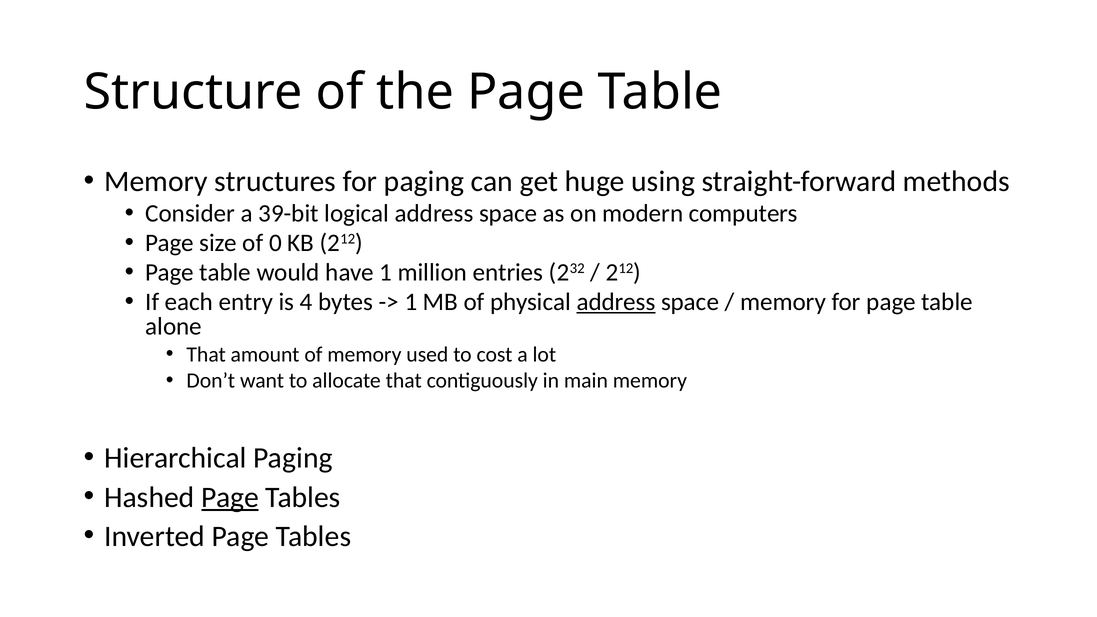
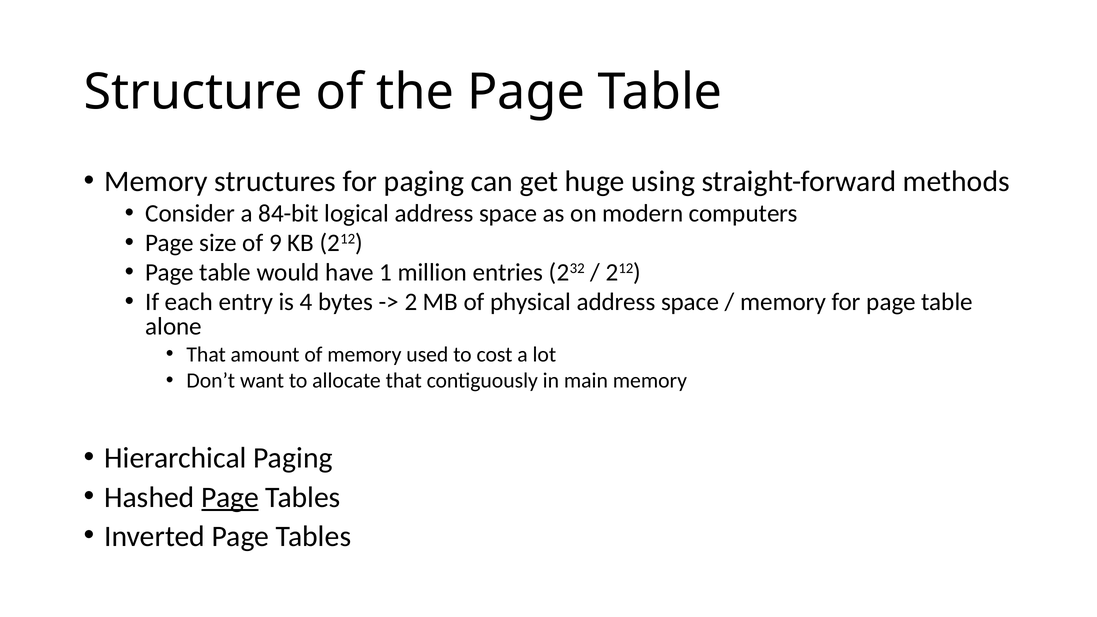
39-bit: 39-bit -> 84-bit (288, 214)
0: 0 -> 9 (275, 243)
1: 1 -> 2 (411, 302)
address underline: present -> none (616, 302)
